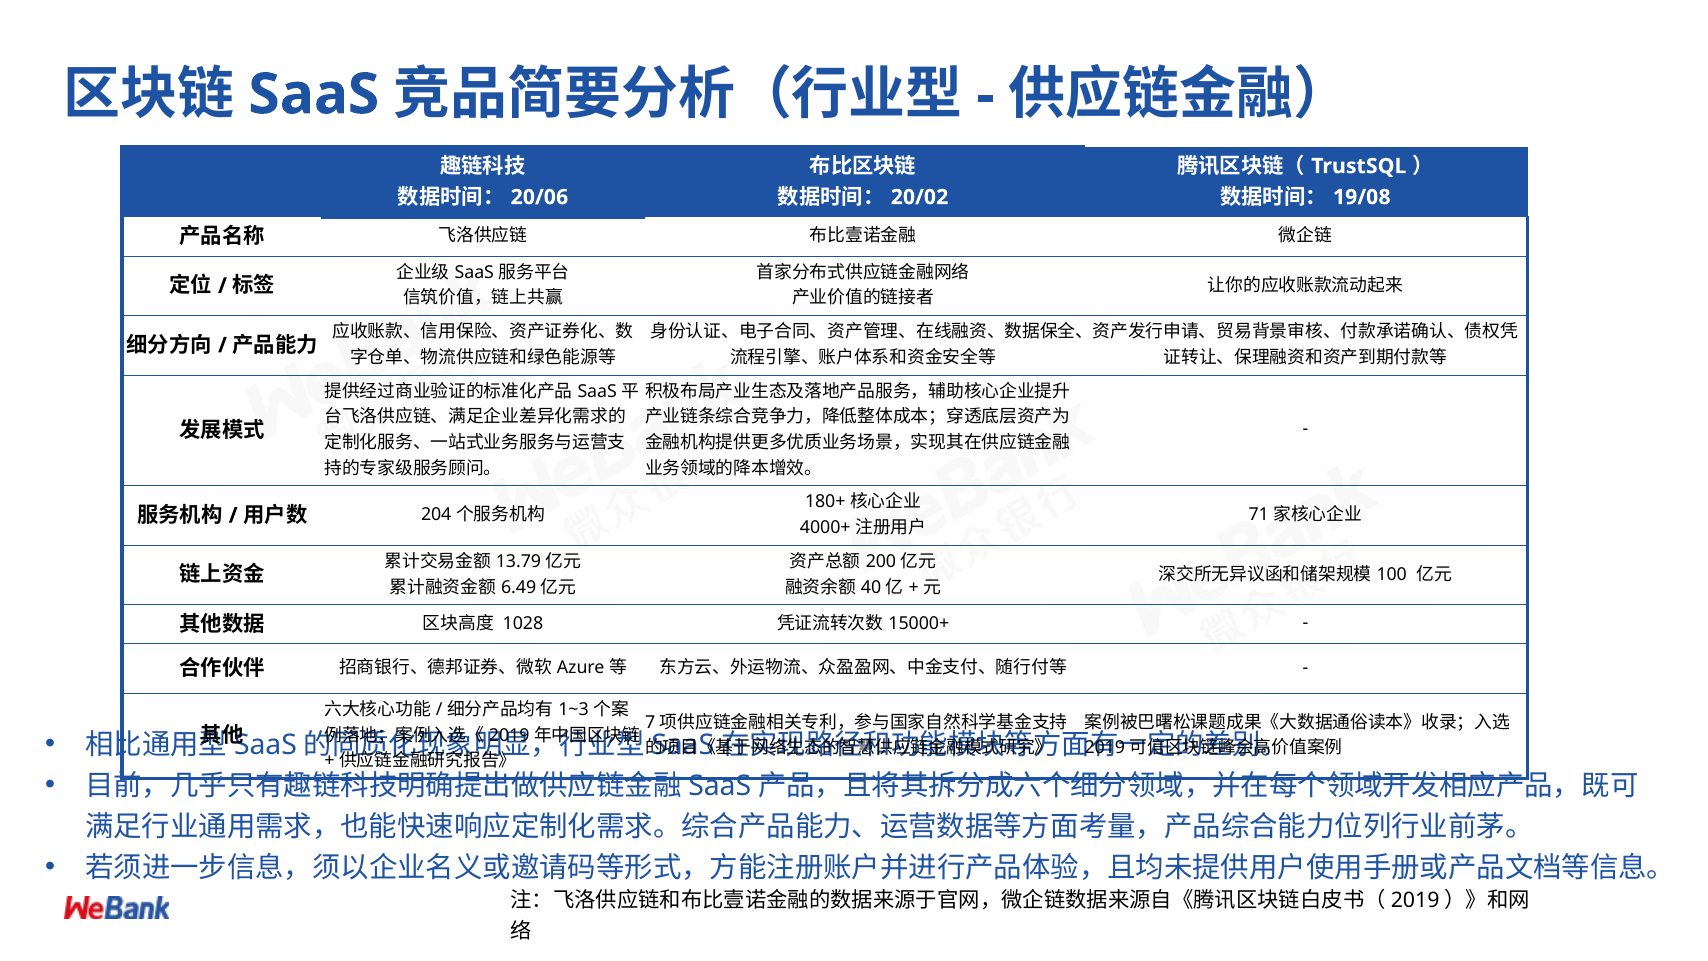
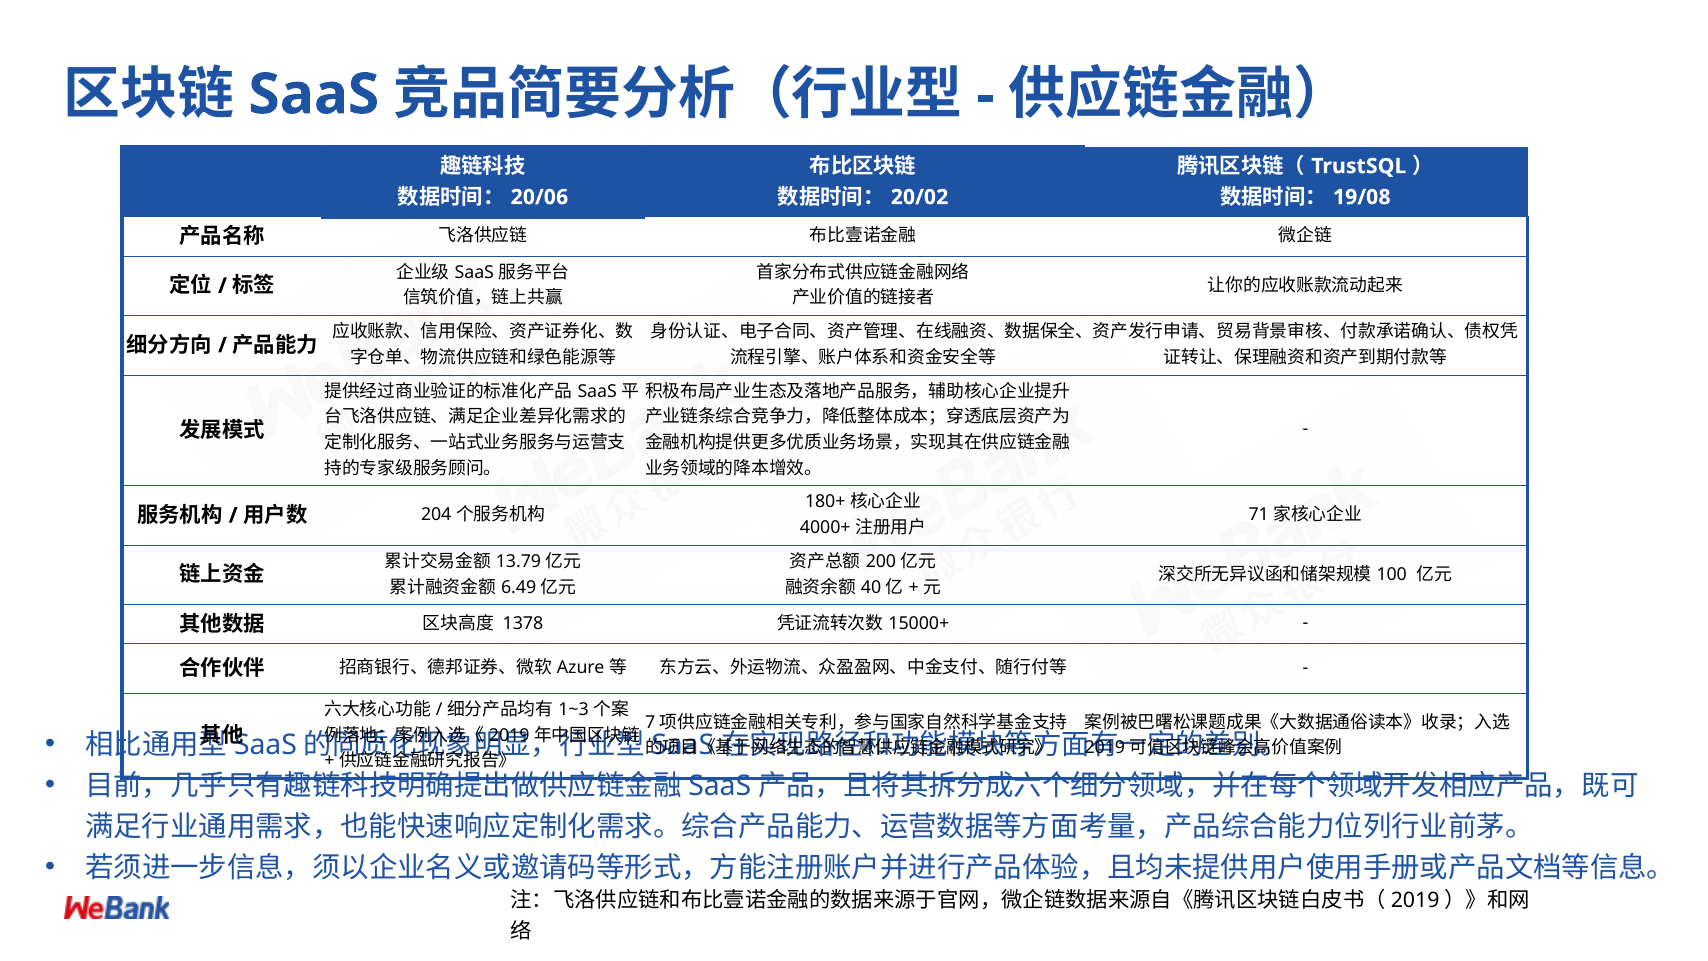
1028: 1028 -> 1378 (523, 624)
